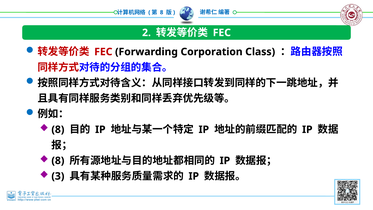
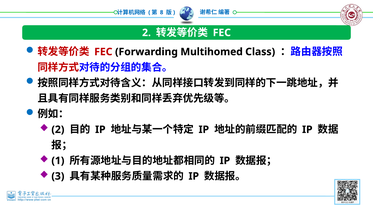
Corporation: Corporation -> Multihomed (212, 52)
8: 8 -> 2 (58, 129)
8: 8 -> 1 (58, 161)
